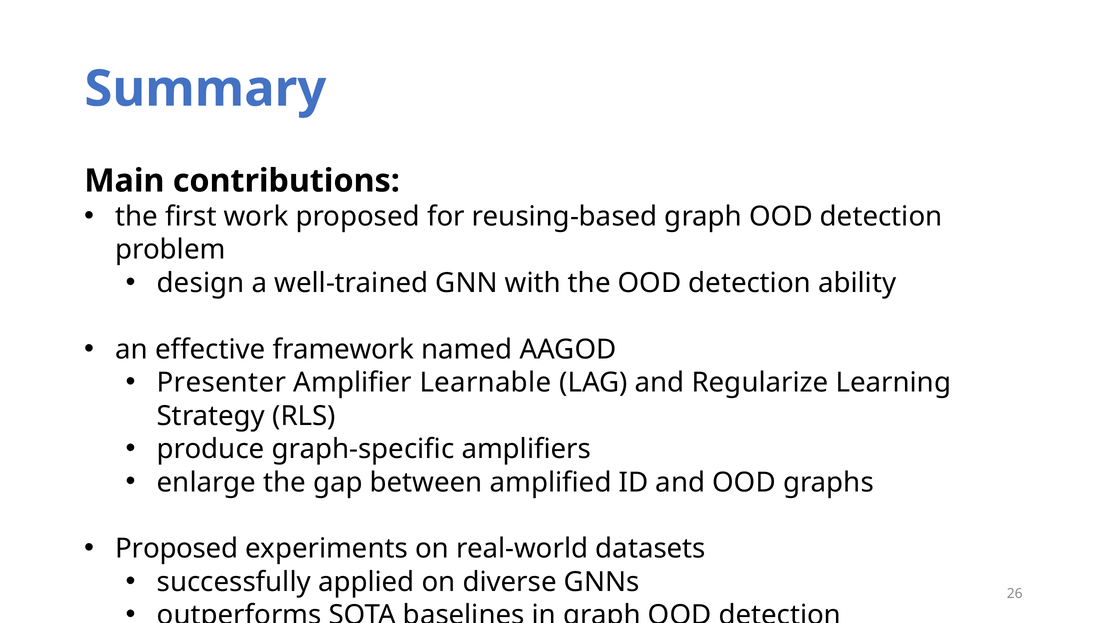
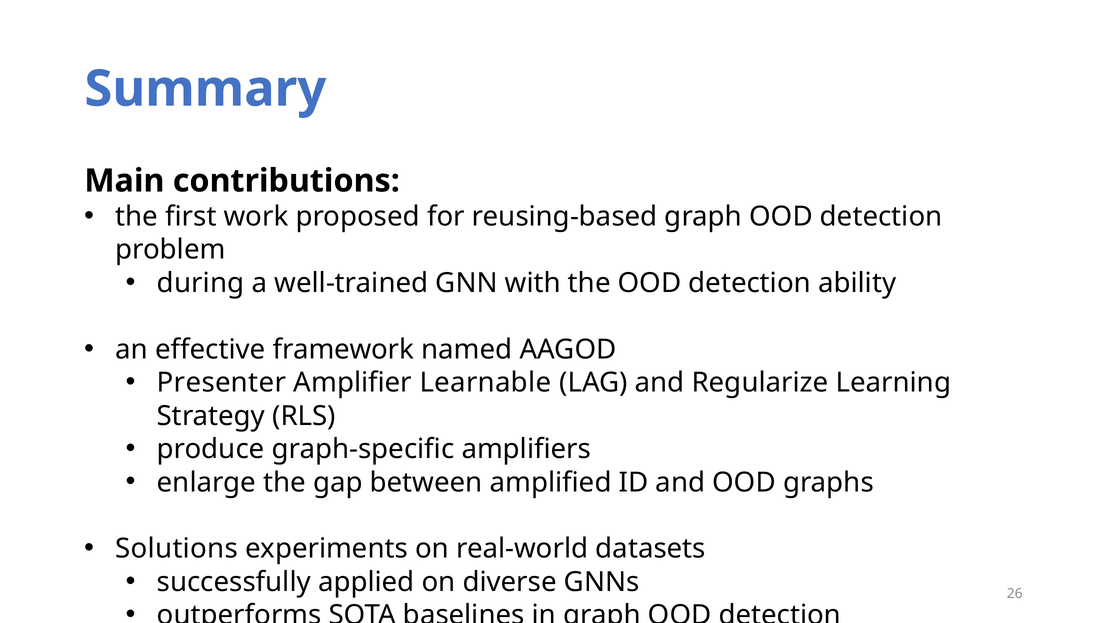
design: design -> during (201, 283)
Proposed: Proposed -> Solutions (177, 549)
